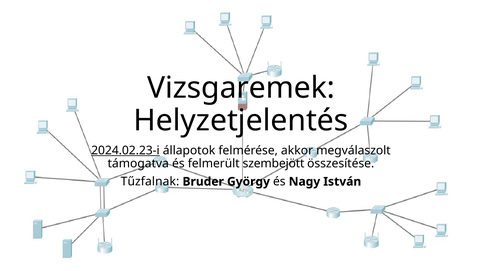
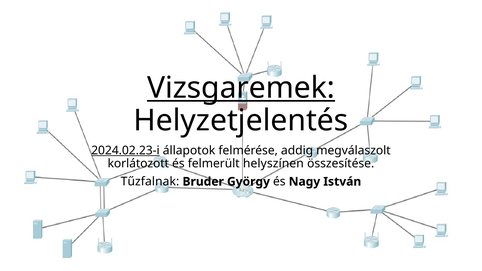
Vizsgaremek underline: none -> present (241, 88)
akkor: akkor -> addig (297, 151)
támogatva: támogatva -> korlátozott (138, 164)
szembejött: szembejött -> helyszínen (273, 164)
